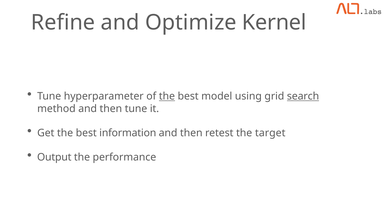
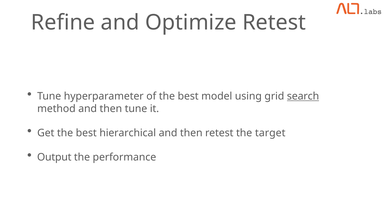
Optimize Kernel: Kernel -> Retest (274, 22)
the underline: present -> none (167, 96)
information: information -> hierarchical (128, 133)
